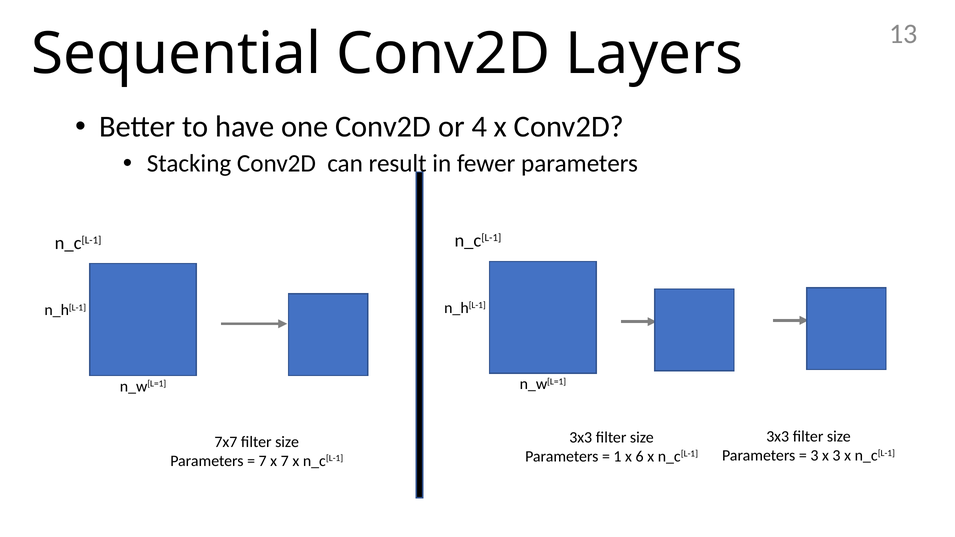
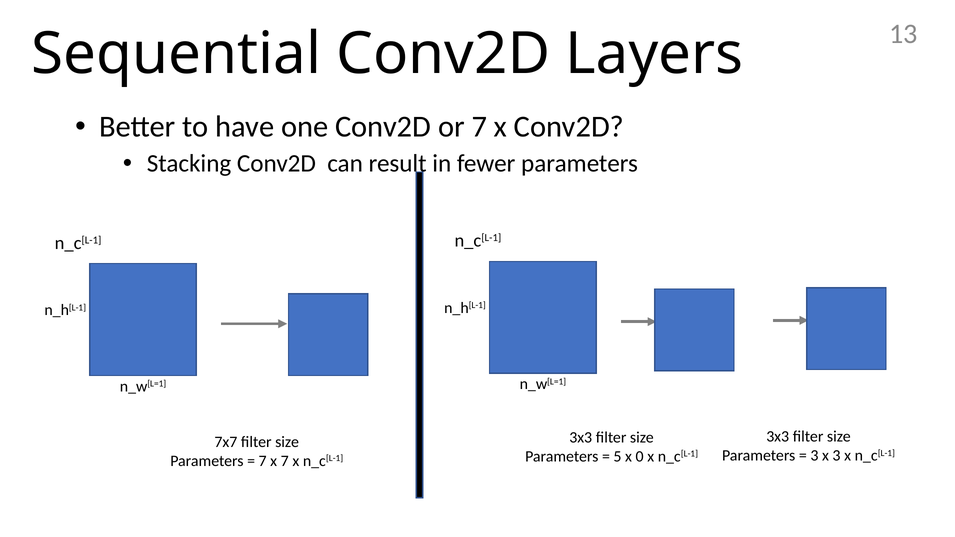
or 4: 4 -> 7 (479, 127)
1: 1 -> 5 (617, 457)
6: 6 -> 0 (640, 457)
